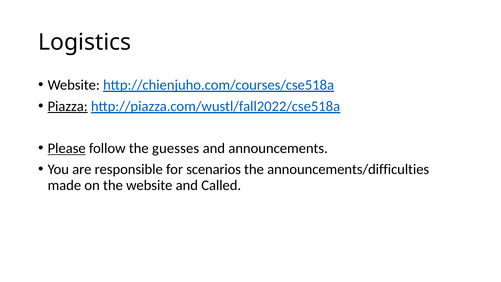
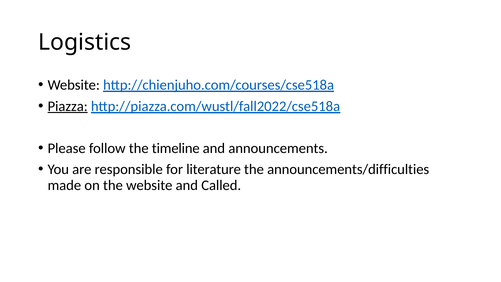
Please underline: present -> none (67, 148)
guesses: guesses -> timeline (176, 148)
scenarios: scenarios -> literature (214, 169)
